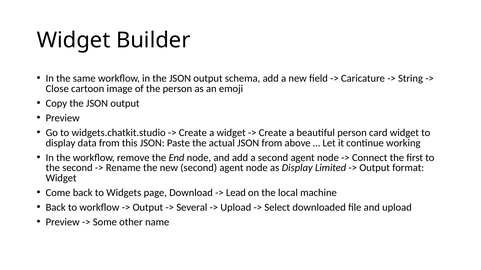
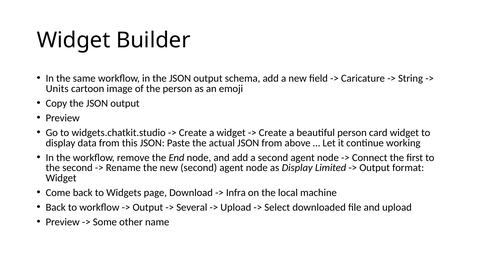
Close: Close -> Units (57, 89)
Lead: Lead -> Infra (236, 193)
